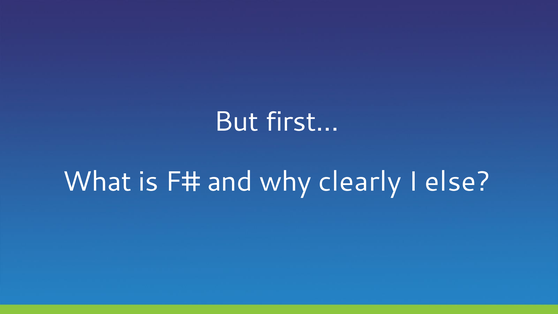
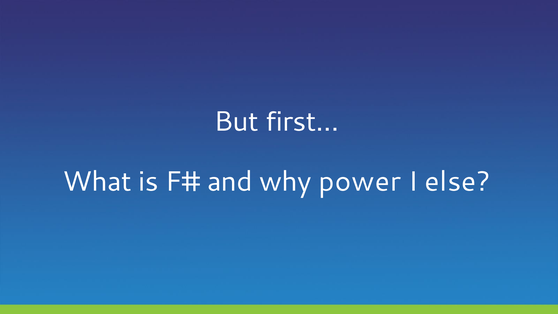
clearly: clearly -> power (360, 182)
